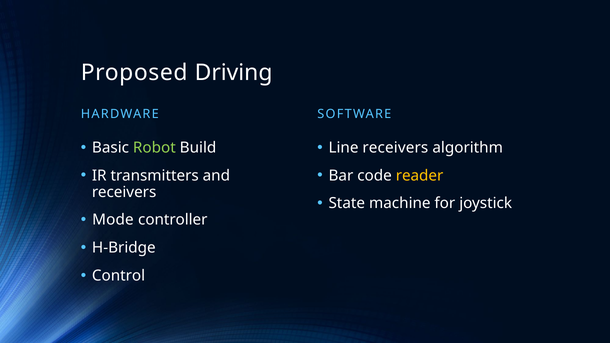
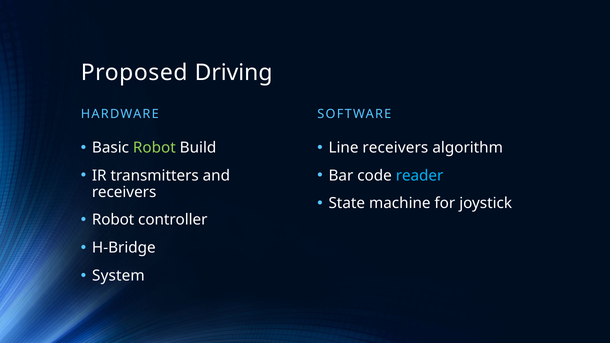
reader colour: yellow -> light blue (420, 176)
Mode: Mode -> Robot (113, 220)
Control: Control -> System (118, 276)
